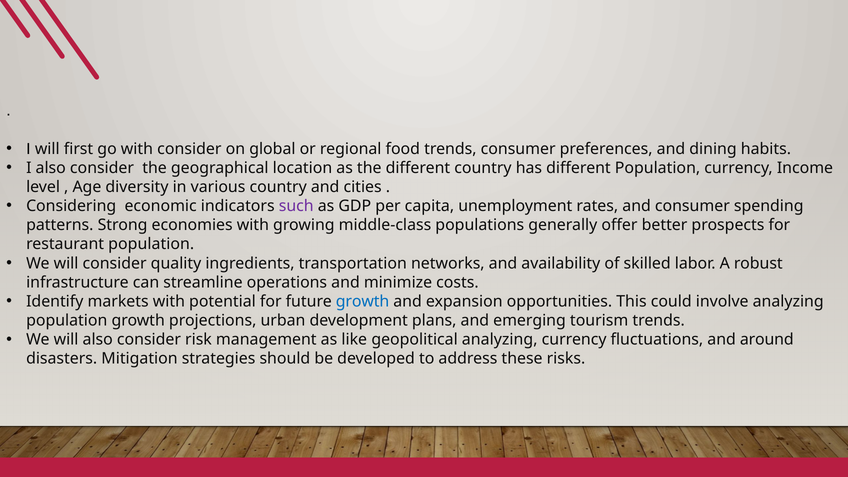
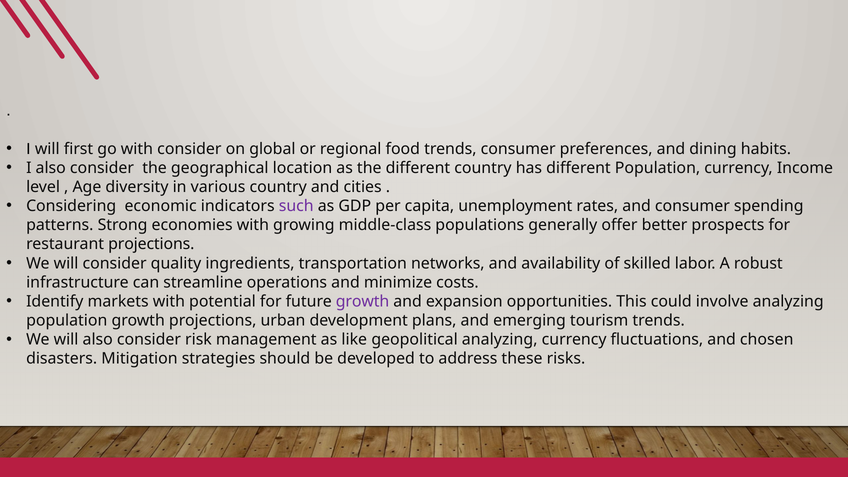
restaurant population: population -> projections (151, 244)
growth colour: blue -> purple (363, 301)
around: around -> chosen (767, 340)
